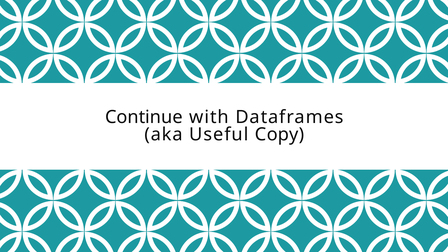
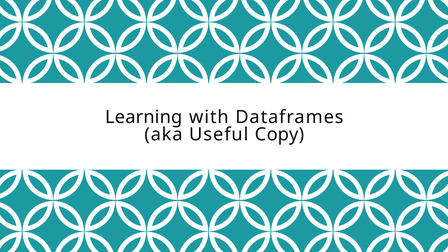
Continue: Continue -> Learning (144, 117)
